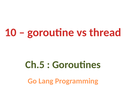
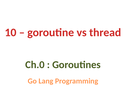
Ch.5: Ch.5 -> Ch.0 (35, 65)
